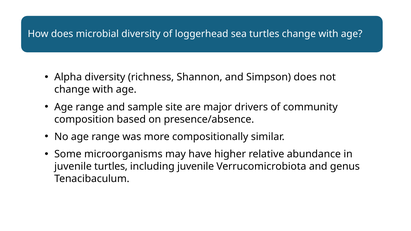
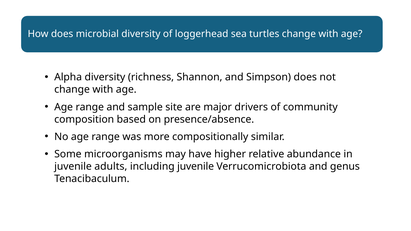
juvenile turtles: turtles -> adults (111, 167)
